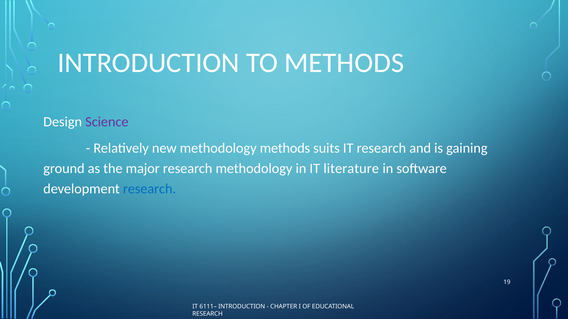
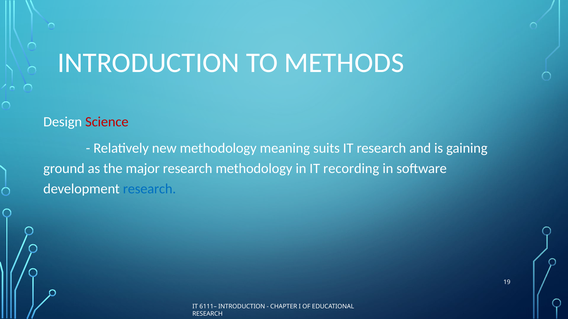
Science colour: purple -> red (107, 122)
methodology methods: methods -> meaning (285, 148)
literature: literature -> recording (351, 169)
